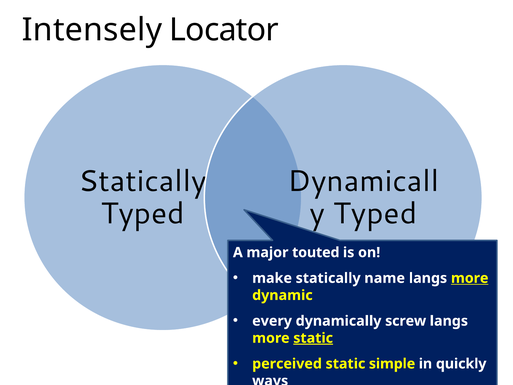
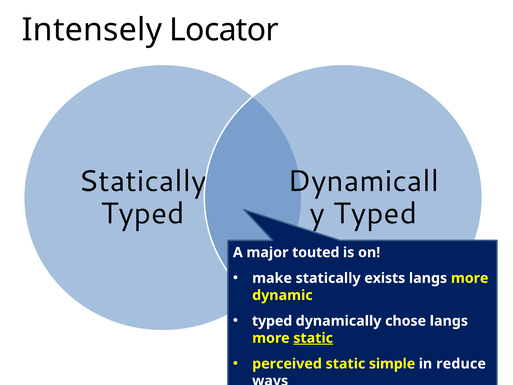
name: name -> exists (385, 278)
more underline: present -> none (470, 278)
every: every -> typed (272, 321)
screw: screw -> chose (406, 321)
quickly: quickly -> reduce (461, 364)
